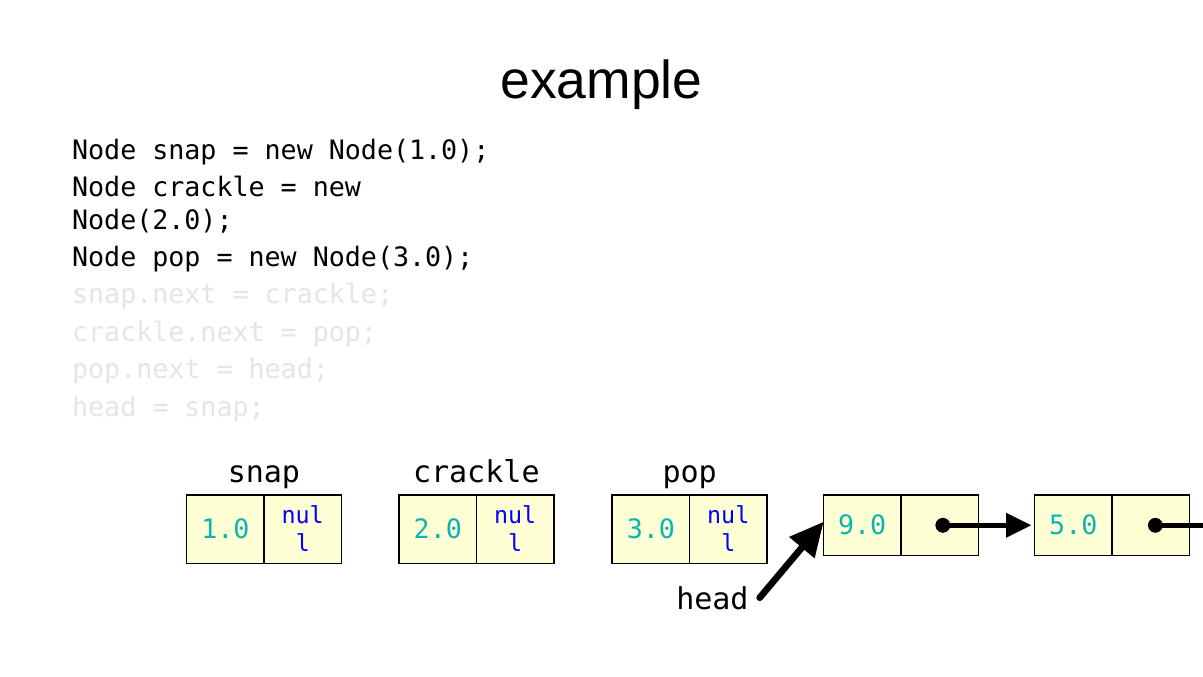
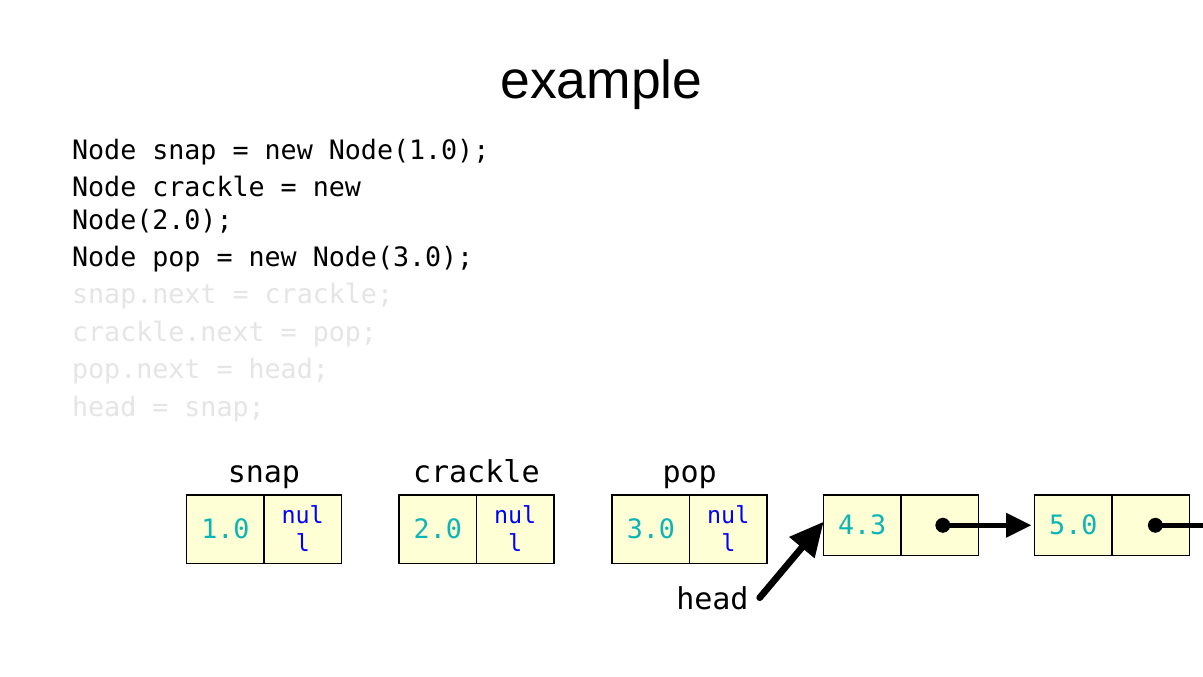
9.0: 9.0 -> 4.3 (862, 525)
